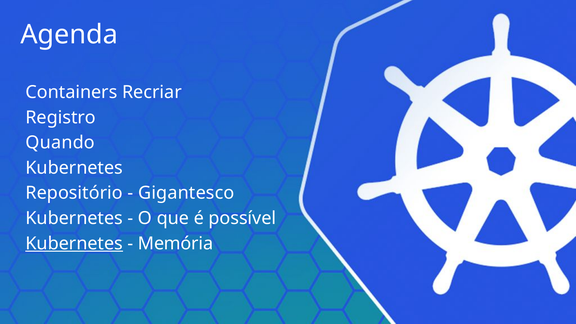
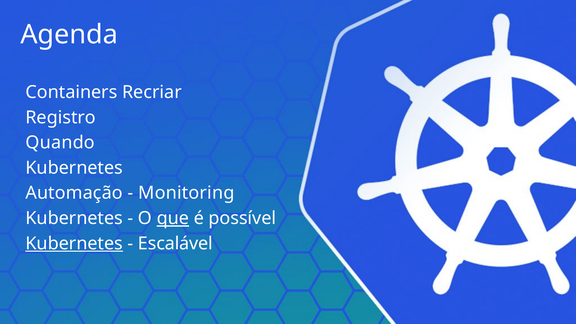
Repositório: Repositório -> Automação (74, 193)
Gigantesco: Gigantesco -> Monitoring (186, 193)
que underline: none -> present (173, 218)
Memória: Memória -> Escalável (175, 243)
